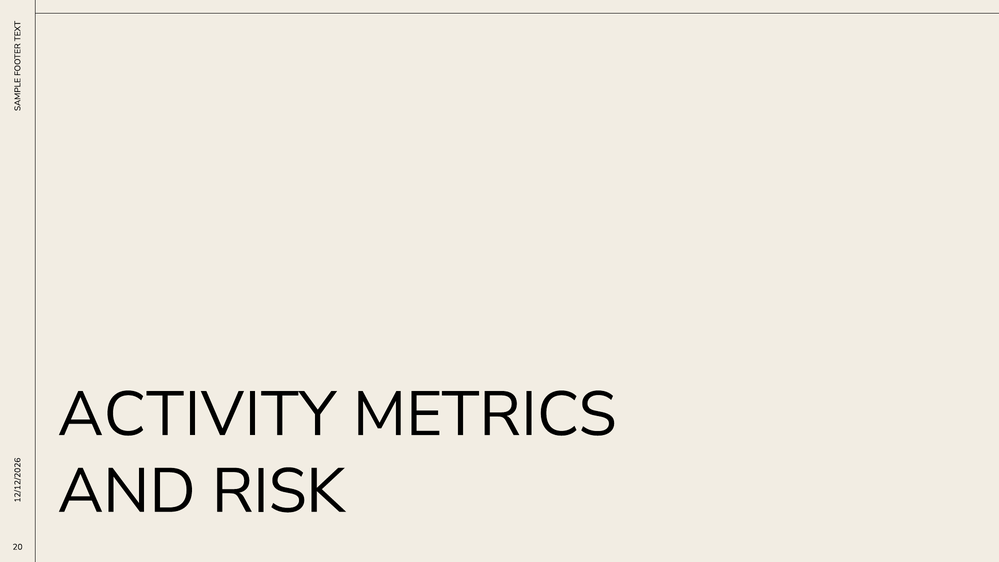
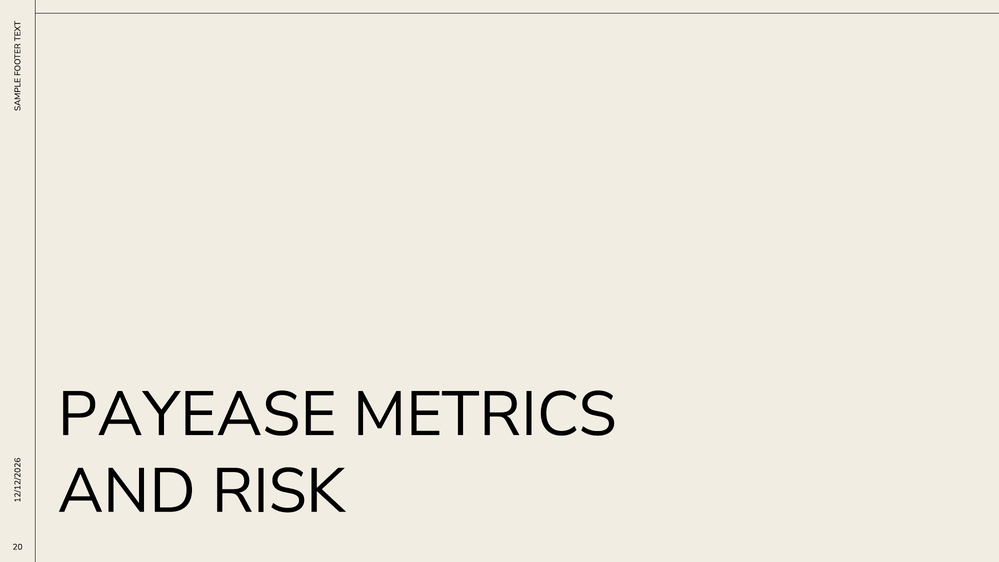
ACTIVITY: ACTIVITY -> PAYEASE (197, 414)
